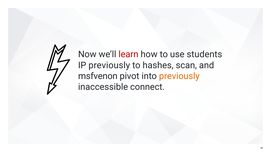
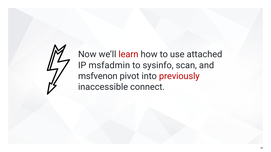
students: students -> attached (204, 55)
IP previously: previously -> msfadmin (109, 65)
hashes: hashes -> sysinfo (158, 65)
previously colour: orange -> red (179, 76)
